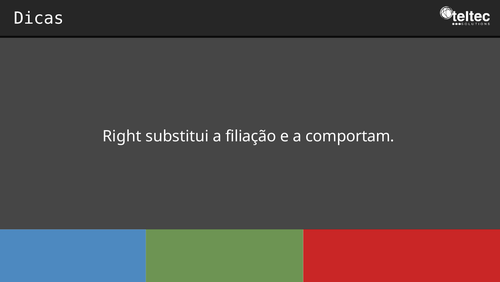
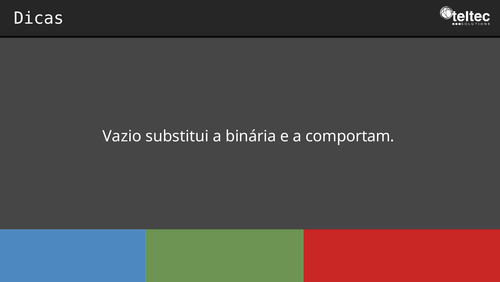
Right: Right -> Vazio (122, 136)
filiação: filiação -> binária (251, 136)
